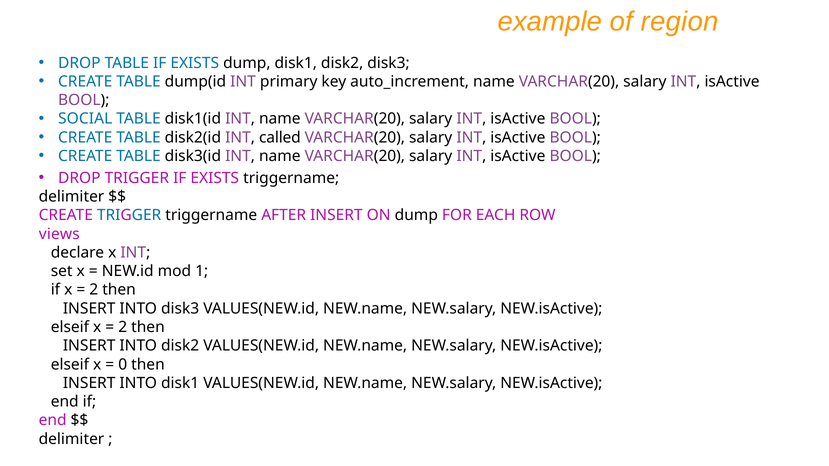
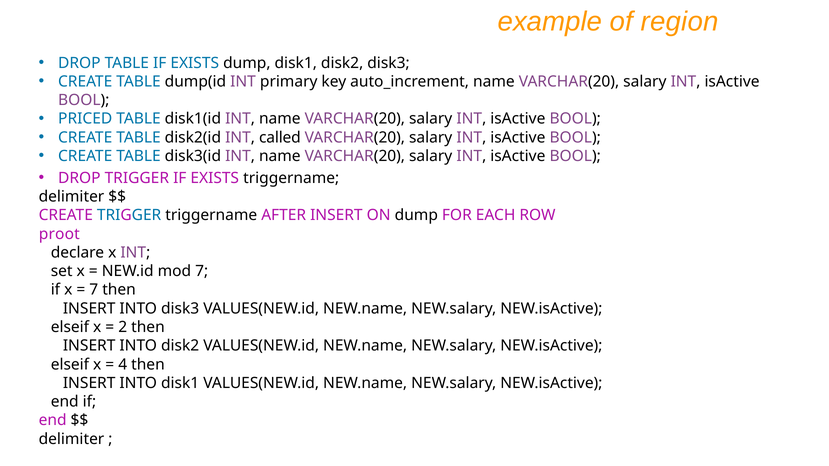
SOCIAL: SOCIAL -> PRICED (85, 119)
views: views -> proot (59, 234)
mod 1: 1 -> 7 (202, 271)
2: 2 -> 7 (94, 290)
0: 0 -> 4 (123, 365)
